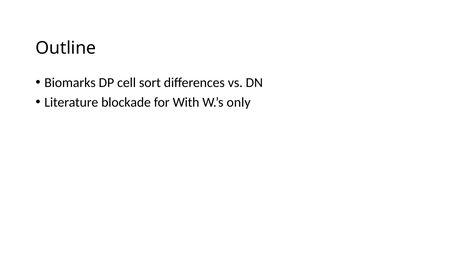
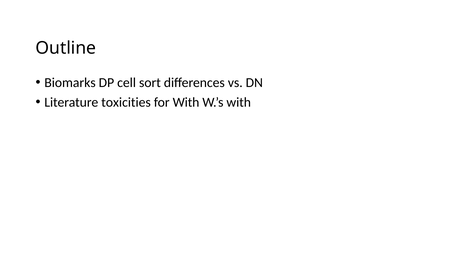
blockade: blockade -> toxicities (126, 102)
W.’s only: only -> with (239, 102)
